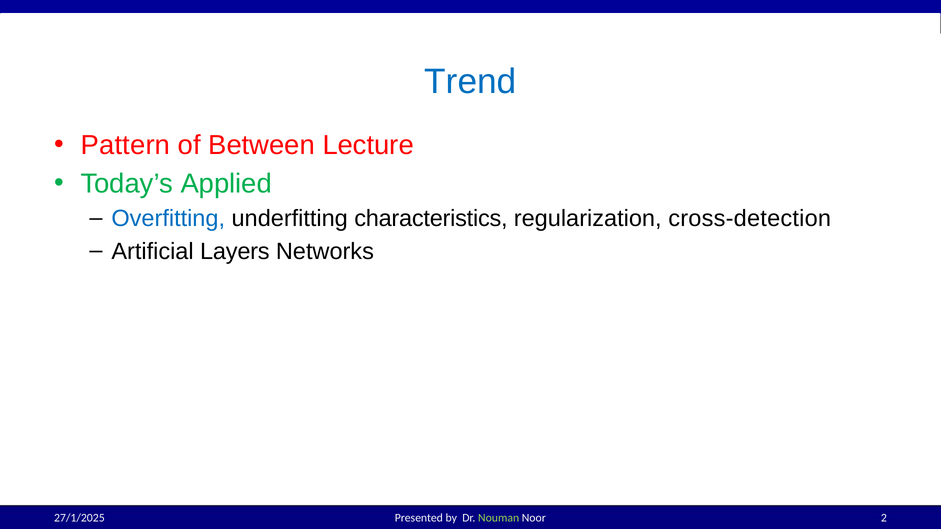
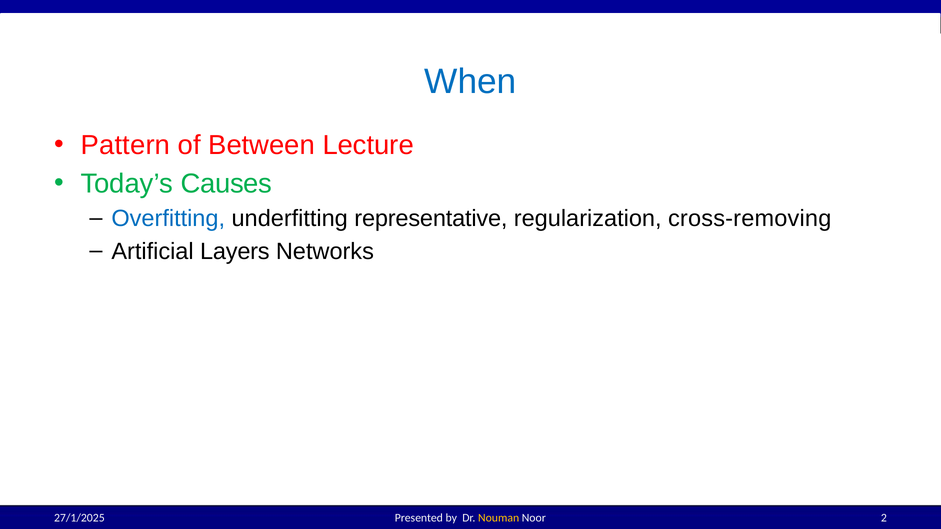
Trend: Trend -> When (470, 82)
Applied: Applied -> Causes (226, 184)
characteristics: characteristics -> representative (431, 219)
cross-detection: cross-detection -> cross-removing (750, 219)
Nouman colour: light green -> yellow (499, 518)
